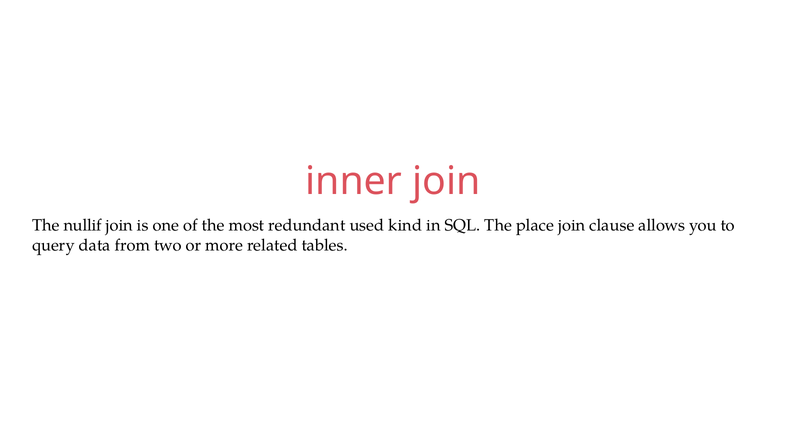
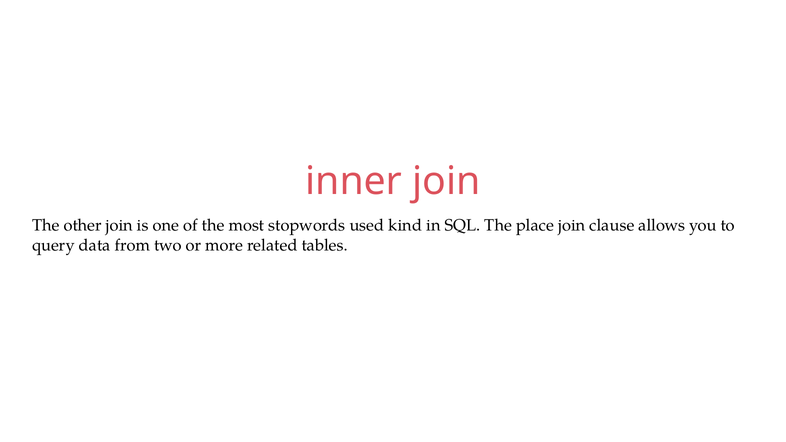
nullif: nullif -> other (83, 226)
redundant: redundant -> stopwords (307, 226)
